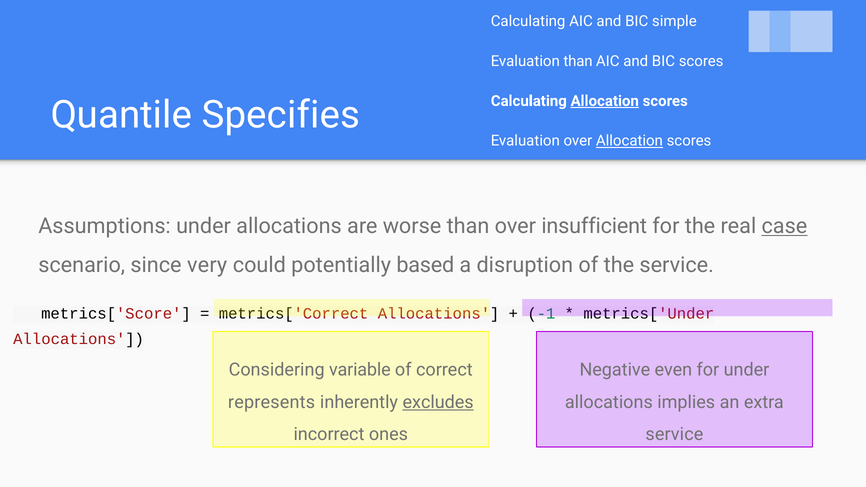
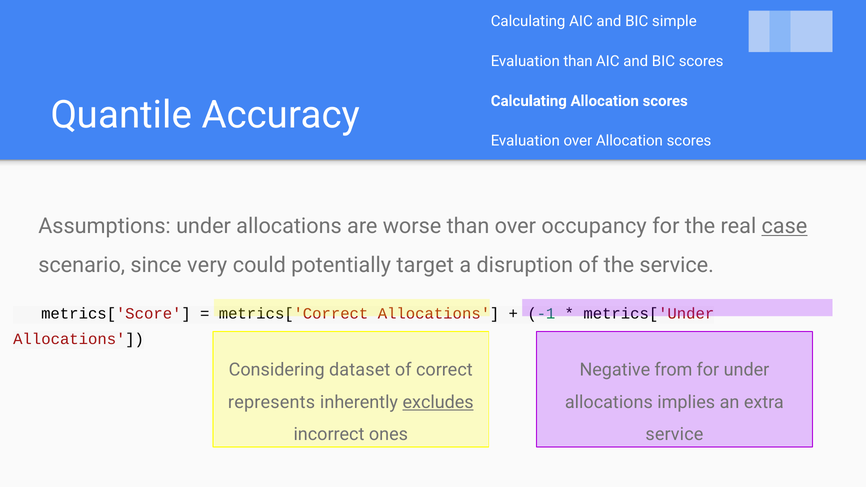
Allocation underline: present -> none (605, 101)
Specifies: Specifies -> Accuracy (281, 115)
Allocation underline: present -> none (629, 141)
insufficient: insufficient -> occupancy (594, 226)
based: based -> target (425, 265)
variable: variable -> dataset (360, 370)
even: even -> from (673, 370)
